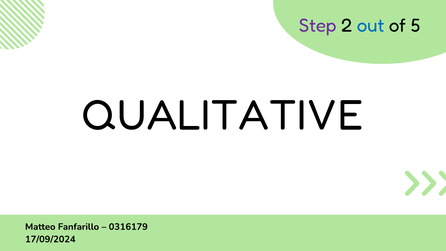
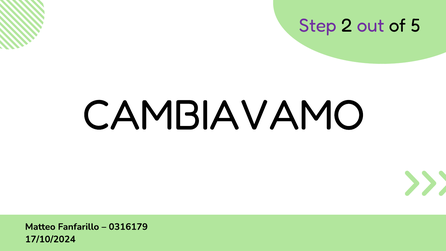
out colour: blue -> purple (371, 25)
QUALITATIVE: QUALITATIVE -> CAMBIAVAMO (223, 115)
17/09/2024: 17/09/2024 -> 17/10/2024 (50, 239)
